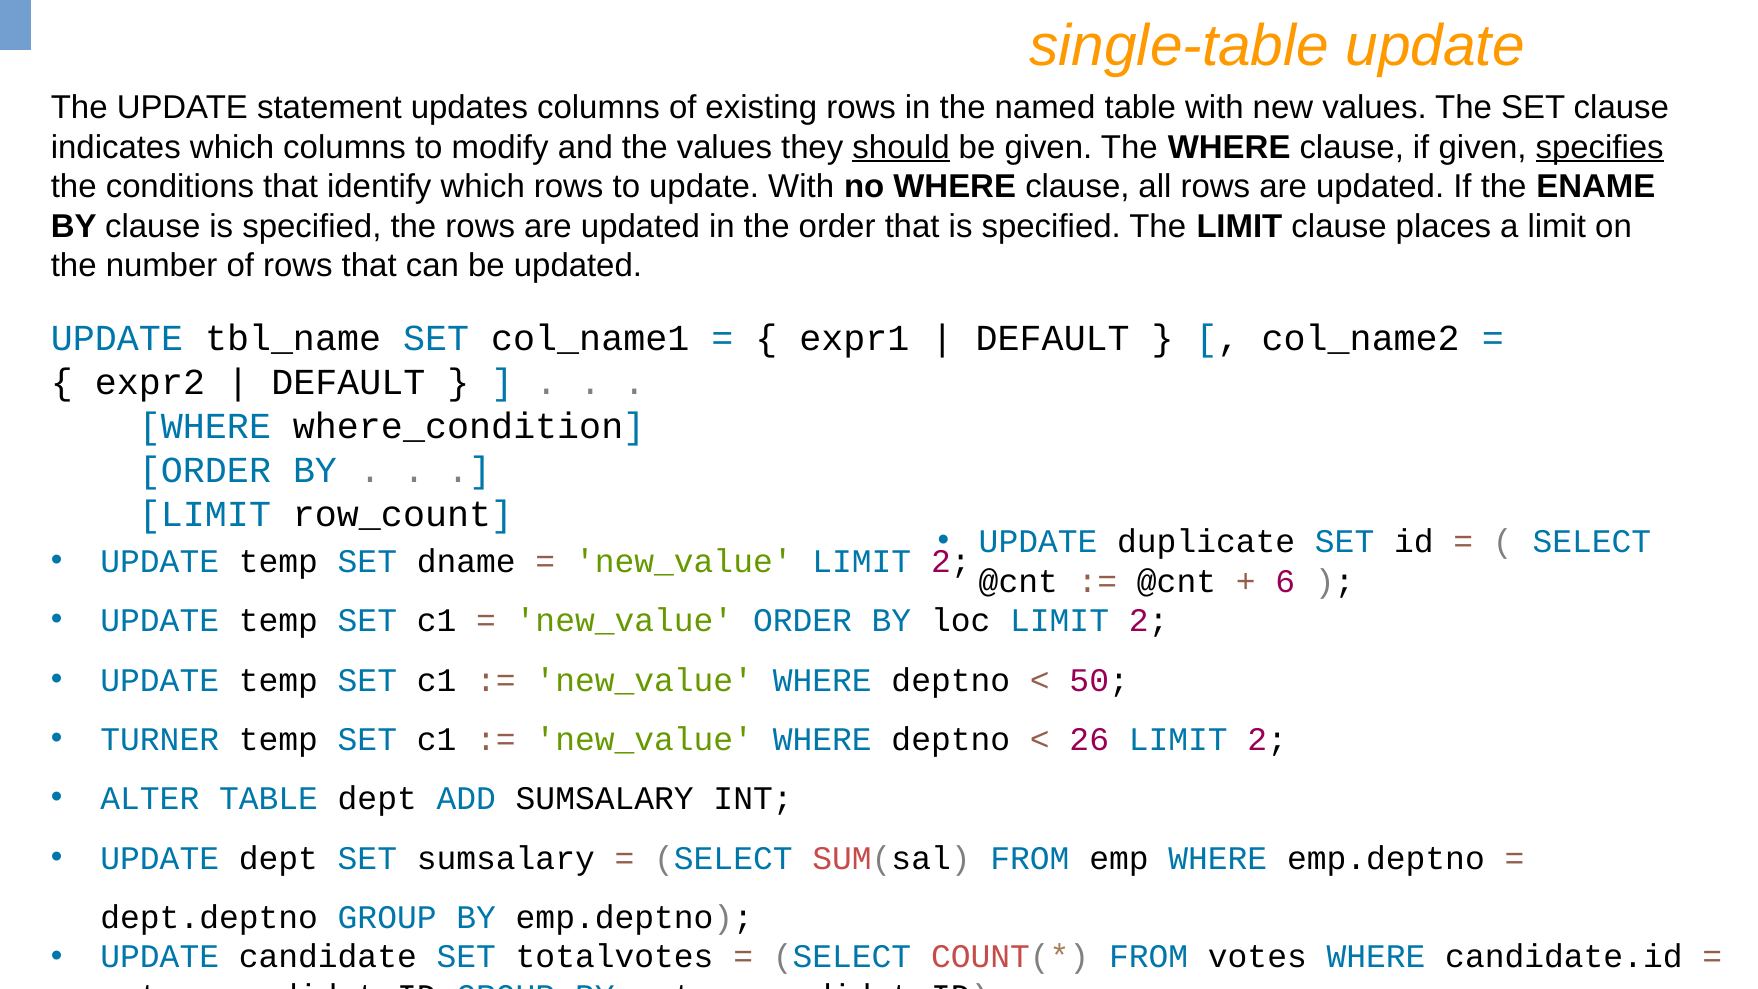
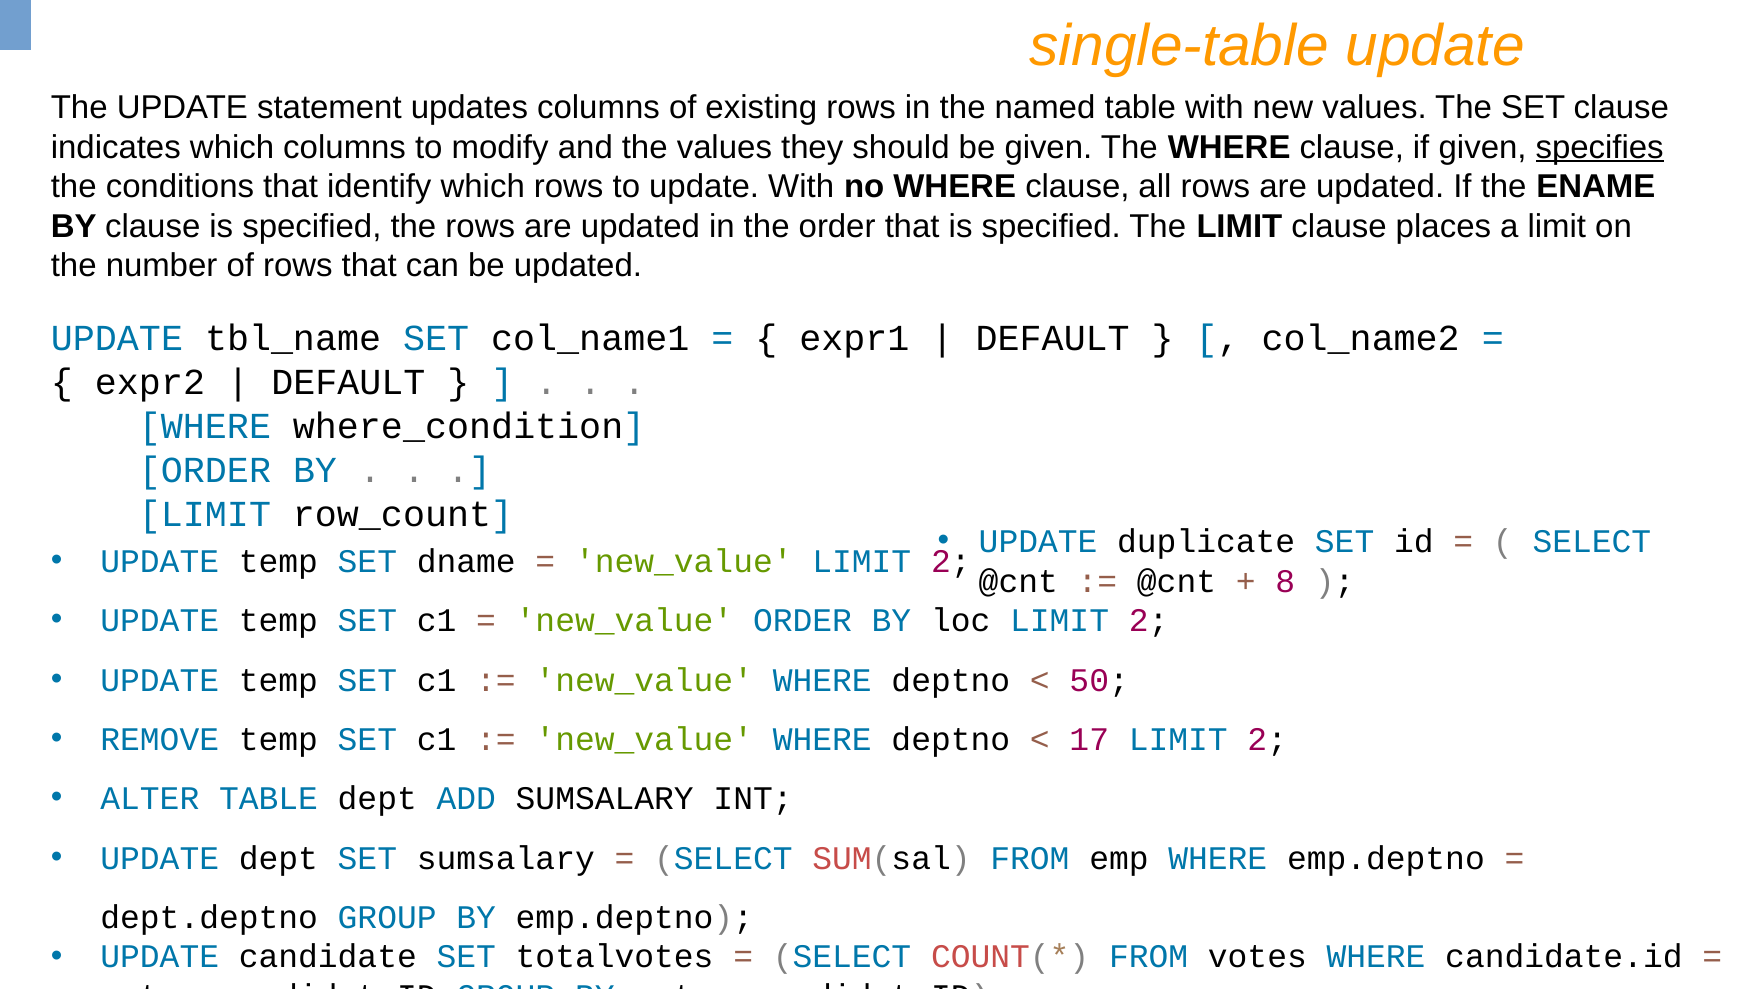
should underline: present -> none (901, 147)
6: 6 -> 8 (1285, 581)
TURNER: TURNER -> REMOVE (160, 739)
26: 26 -> 17 (1089, 739)
